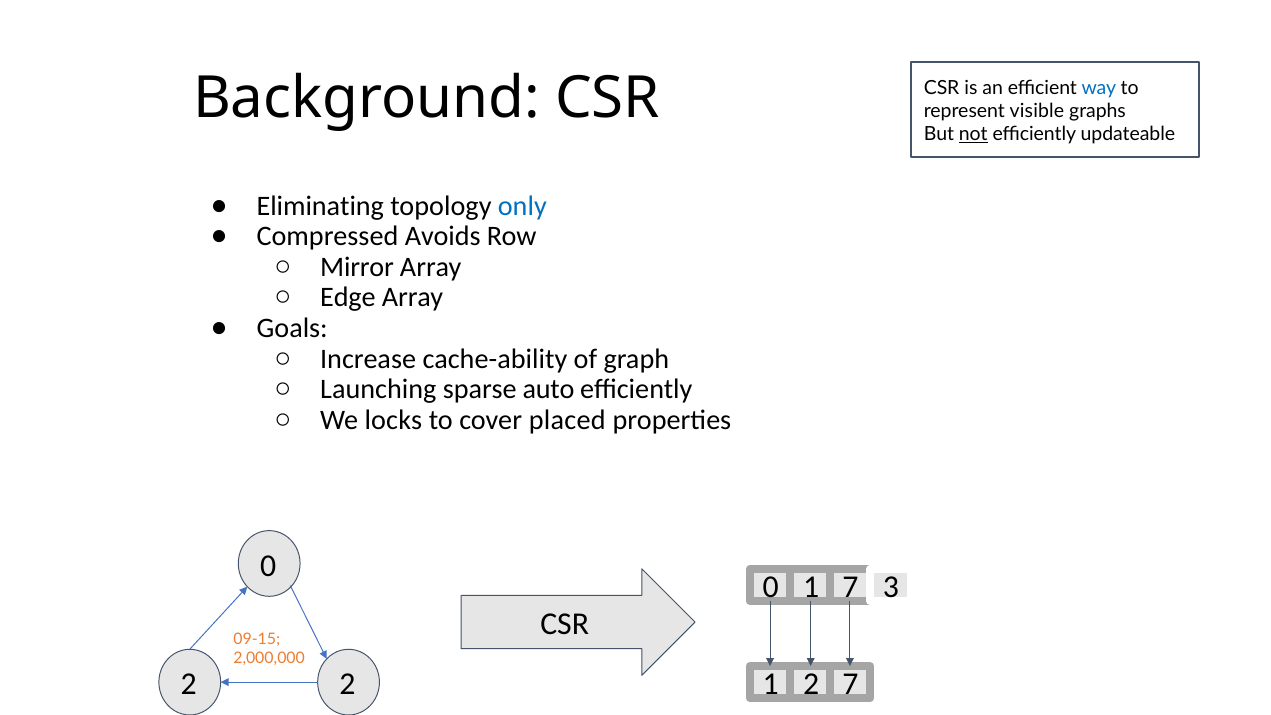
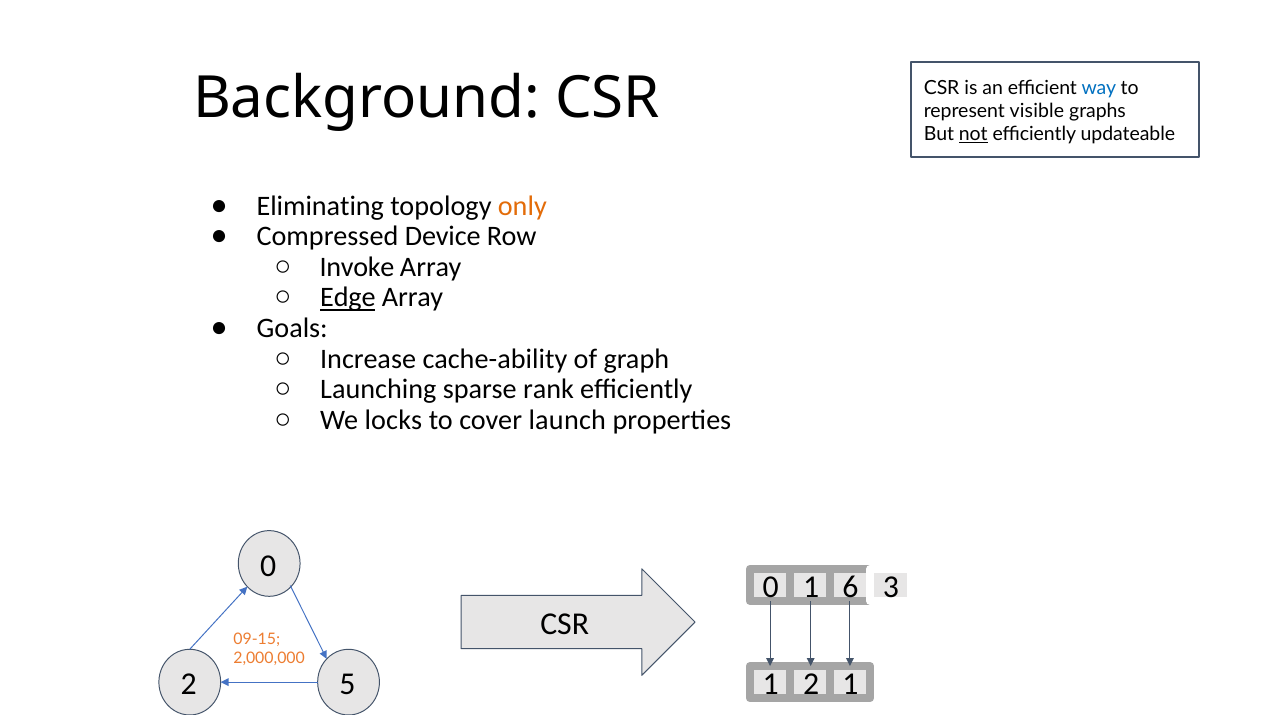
only colour: blue -> orange (522, 206)
Avoids: Avoids -> Device (443, 236)
Mirror: Mirror -> Invoke (357, 267)
Edge underline: none -> present (348, 298)
auto: auto -> rank (548, 389)
placed: placed -> launch (567, 420)
1 7: 7 -> 6 (850, 587)
2 2: 2 -> 5 (347, 684)
2 7: 7 -> 1 (850, 684)
